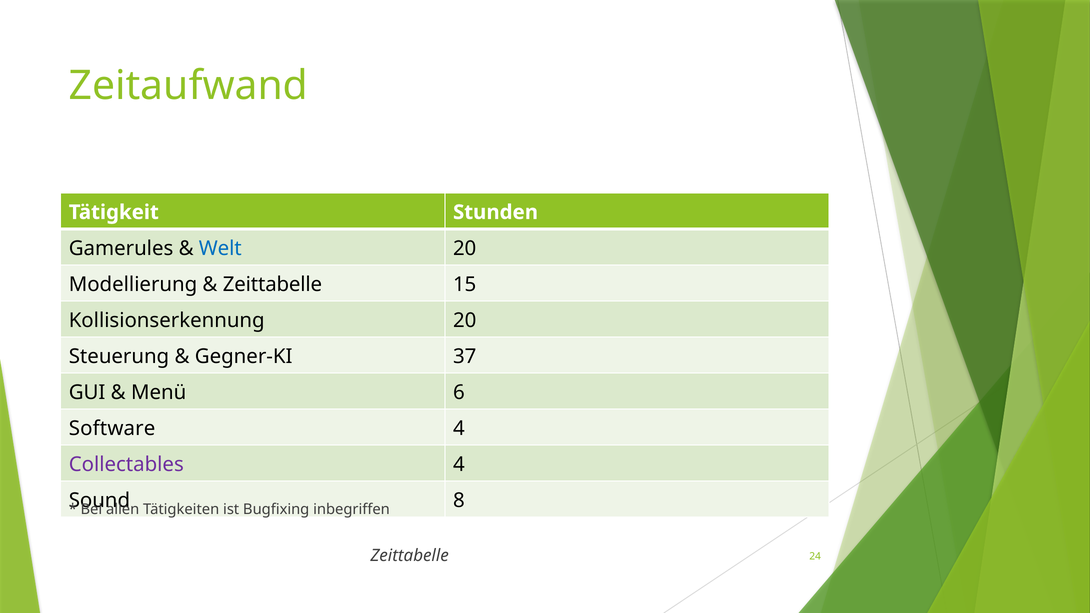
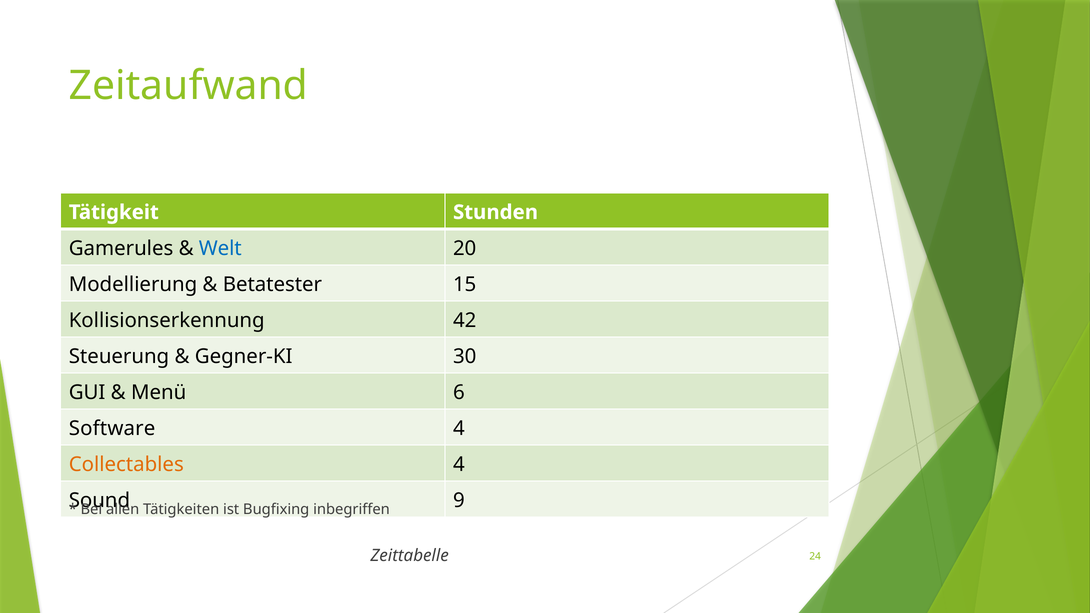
Zeittabelle: Zeittabelle -> Betatester (272, 284)
Kollisionserkennung 20: 20 -> 42 (465, 320)
37: 37 -> 30 (465, 356)
Collectables colour: purple -> orange (126, 464)
8: 8 -> 9 (459, 500)
